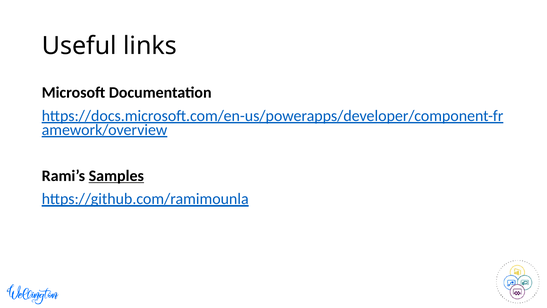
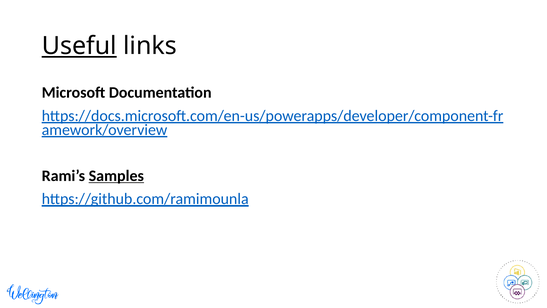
Useful underline: none -> present (79, 46)
